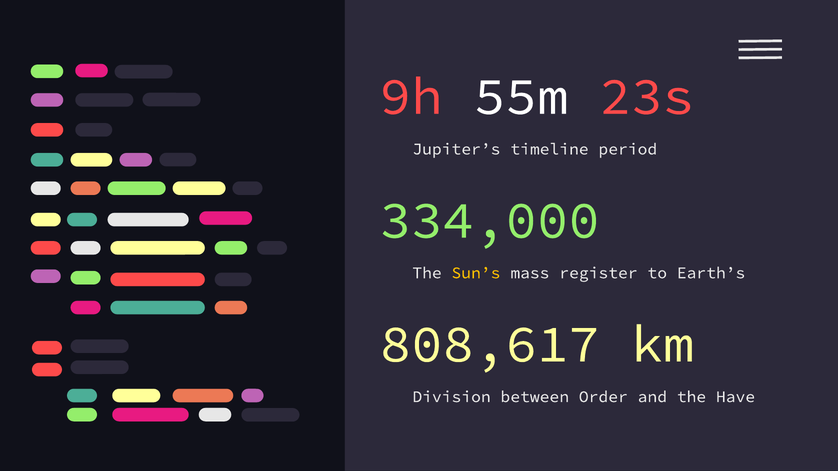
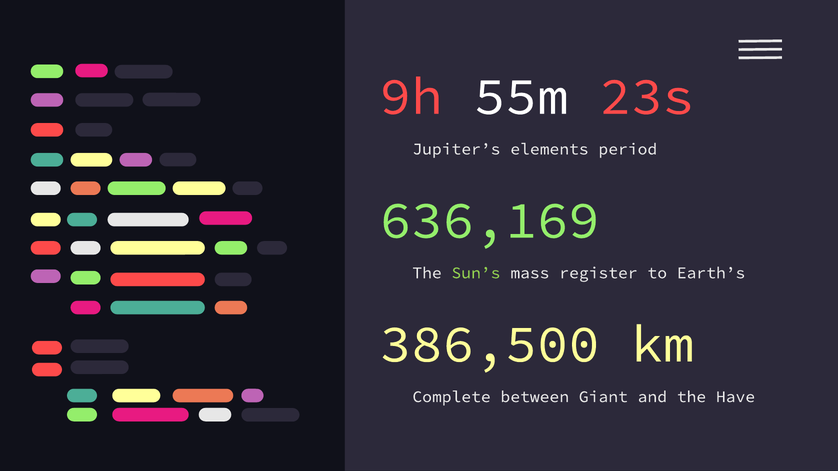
timeline: timeline -> elements (549, 149)
334,000: 334,000 -> 636,169 (490, 221)
Sun’s colour: yellow -> light green (476, 273)
808,617: 808,617 -> 386,500 (490, 345)
Division: Division -> Complete (452, 397)
Order: Order -> Giant (603, 397)
